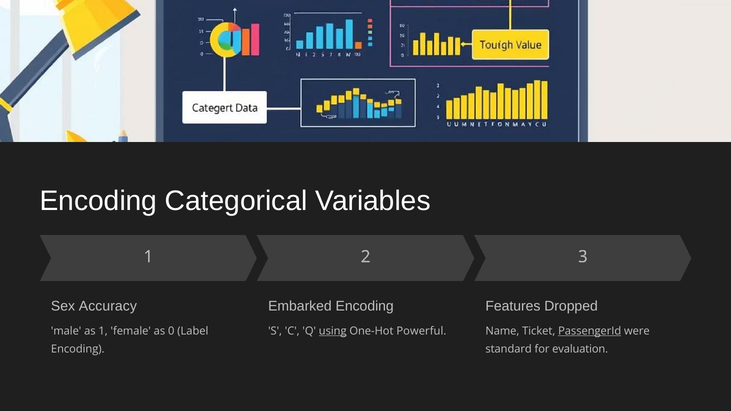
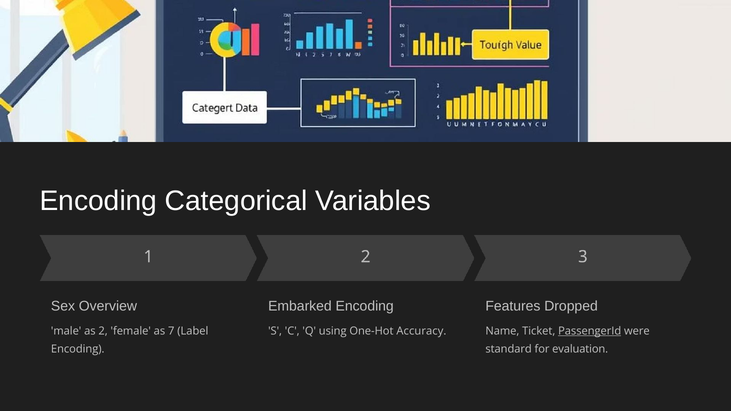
Accuracy: Accuracy -> Overview (108, 306)
1: 1 -> 2 (103, 331)
0: 0 -> 7 (171, 331)
using underline: present -> none (333, 331)
Powerful: Powerful -> Accuracy (421, 331)
